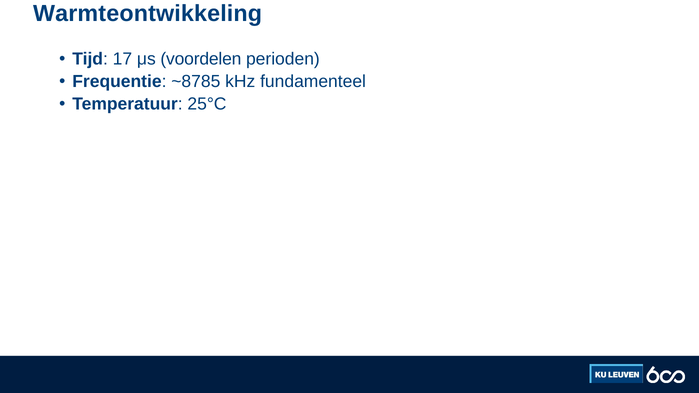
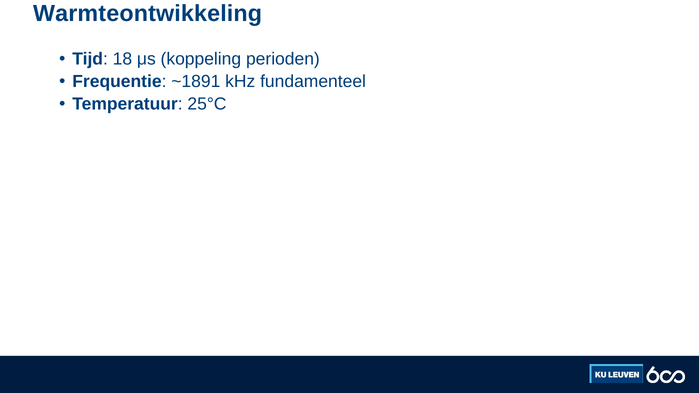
17: 17 -> 18 (122, 59)
voordelen: voordelen -> koppeling (201, 59)
~8785: ~8785 -> ~1891 (196, 82)
